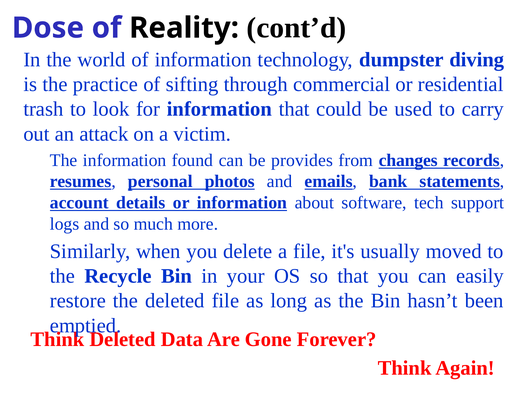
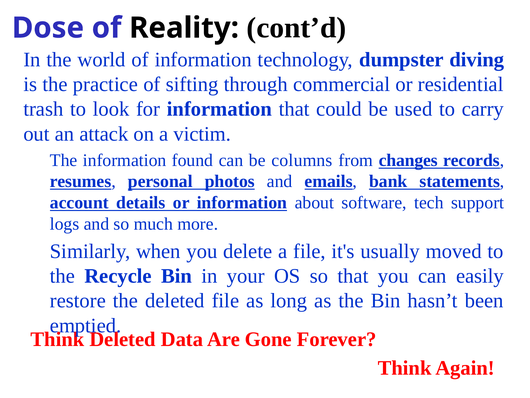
provides: provides -> columns (302, 160)
